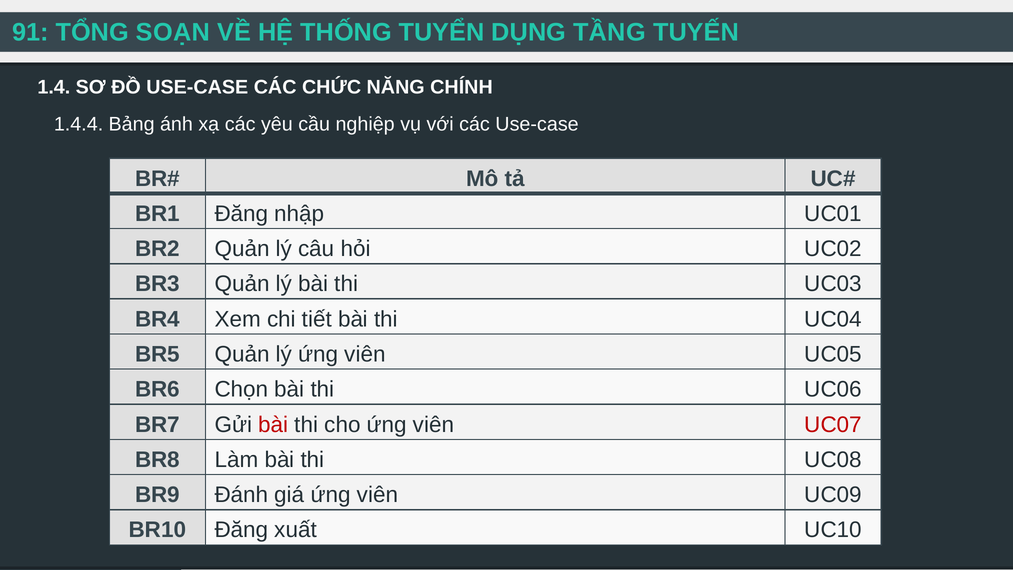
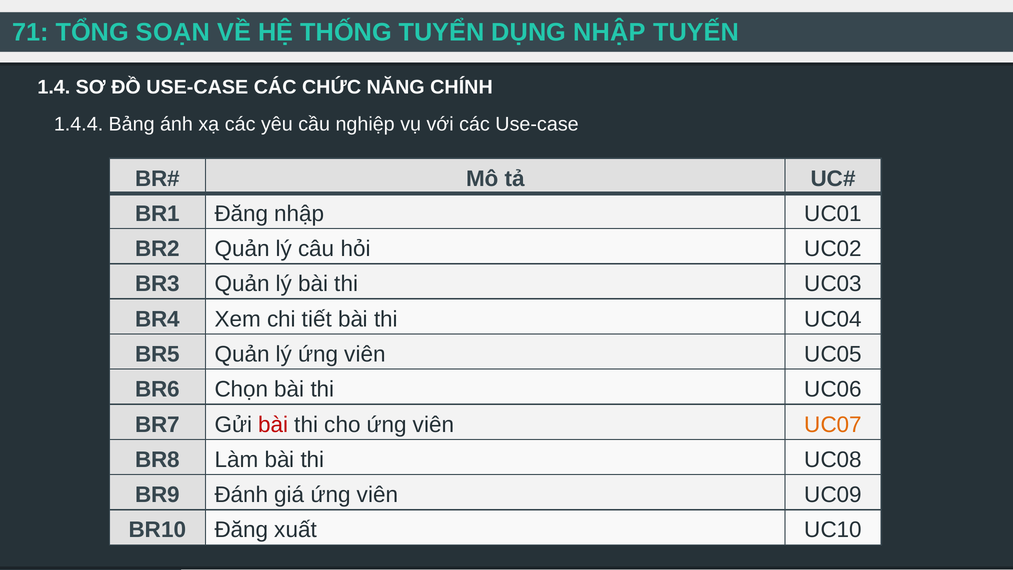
91: 91 -> 71 (30, 32)
DỤNG TẦNG: TẦNG -> NHẬP (609, 32)
UC07 colour: red -> orange (833, 424)
